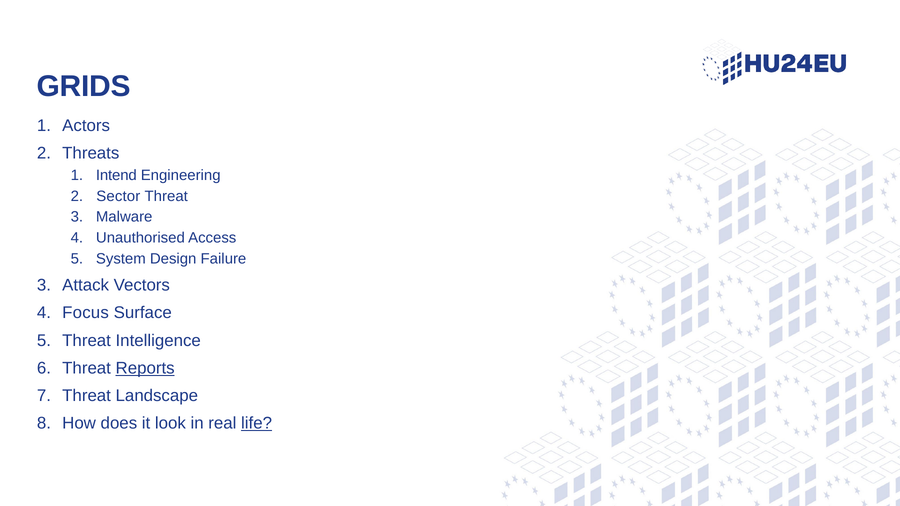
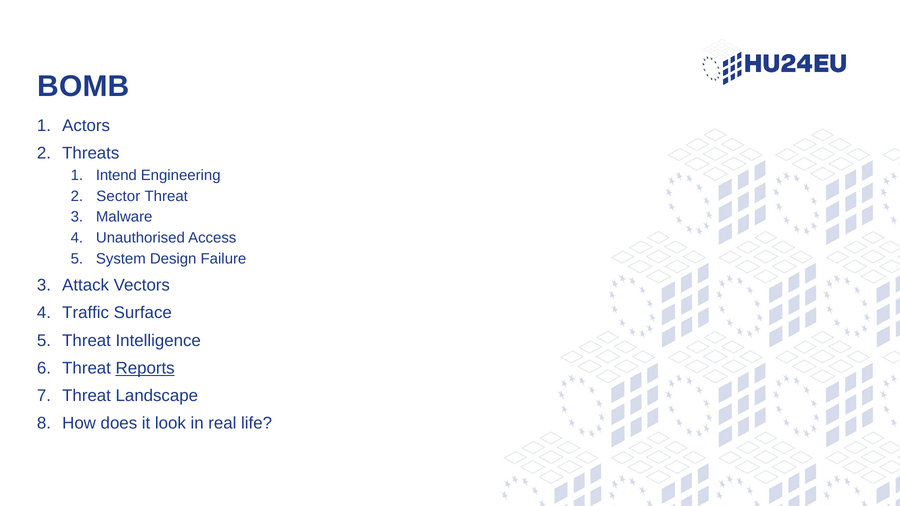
GRIDS: GRIDS -> BOMB (83, 87)
Focus: Focus -> Traffic (86, 313)
life underline: present -> none (257, 423)
